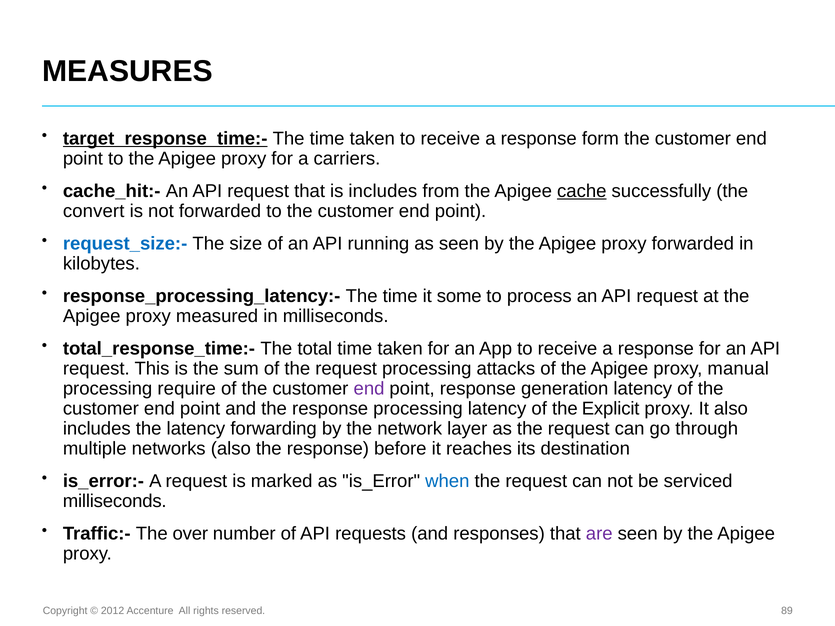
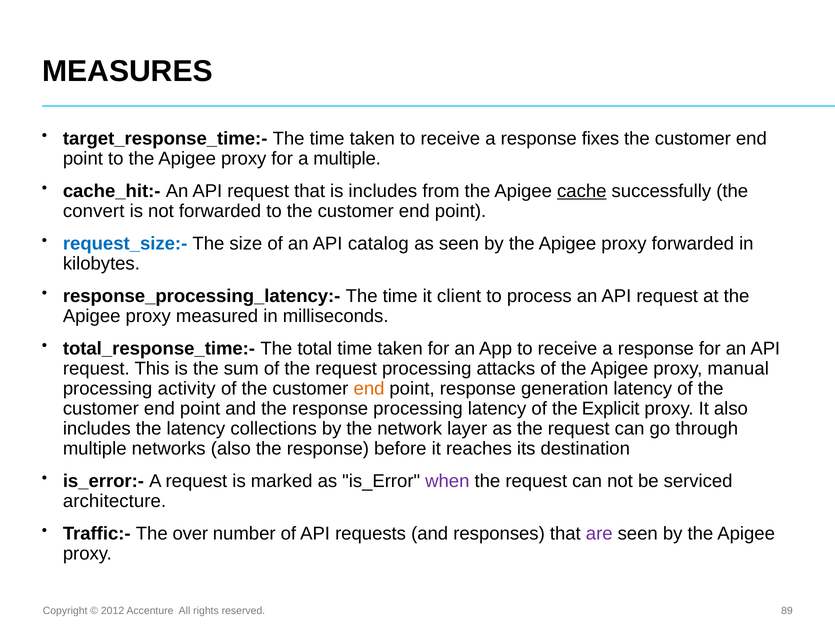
target_response_time:- underline: present -> none (165, 139)
form: form -> fixes (600, 139)
a carriers: carriers -> multiple (347, 159)
running: running -> catalog (378, 244)
some: some -> client (459, 296)
require: require -> activity (187, 389)
end colour: purple -> orange (369, 389)
forwarding: forwarding -> collections (274, 429)
when colour: blue -> purple (447, 481)
milliseconds: milliseconds -> architecture (115, 501)
